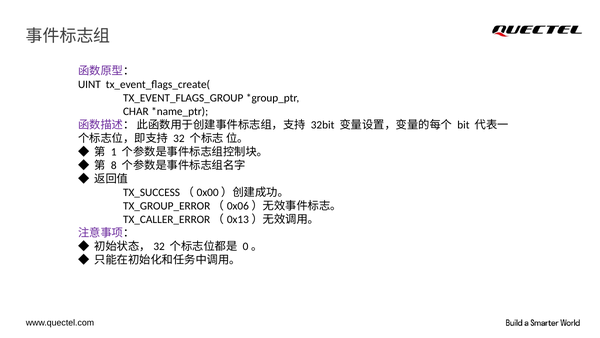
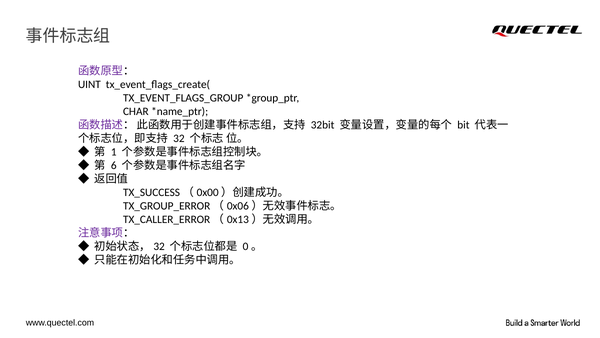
8: 8 -> 6 (114, 165)
